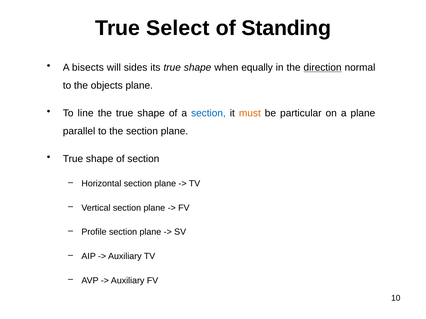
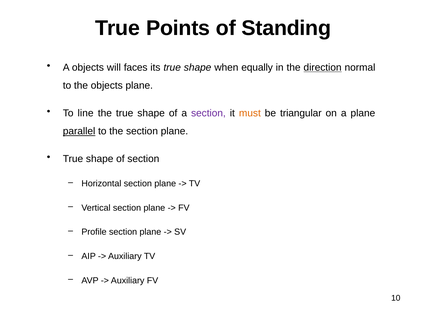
Select: Select -> Points (178, 28)
A bisects: bisects -> objects (88, 68)
sides: sides -> faces (136, 68)
section colour: blue -> purple (208, 113)
particular: particular -> triangular (301, 113)
parallel underline: none -> present (79, 131)
